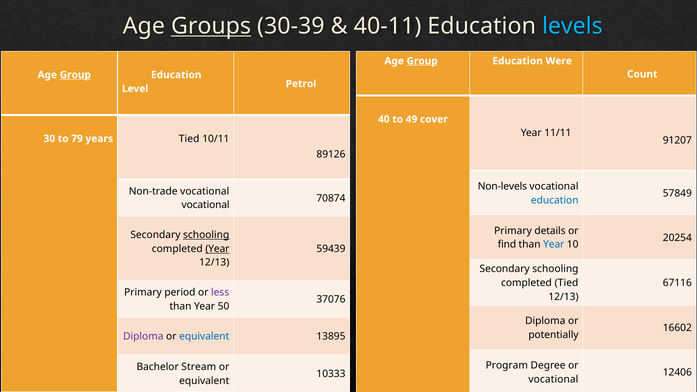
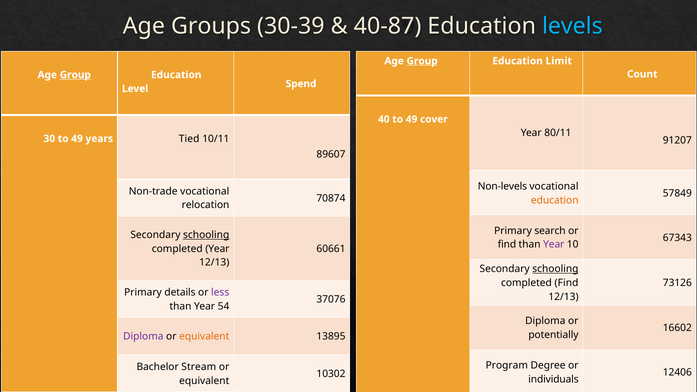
Groups underline: present -> none (211, 26)
40-11: 40-11 -> 40-87 (388, 26)
Were: Were -> Limit (559, 61)
Petrol: Petrol -> Spend (301, 84)
11/11: 11/11 -> 80/11 (558, 133)
30 to 79: 79 -> 49 (77, 139)
89126: 89126 -> 89607 (331, 155)
education colour: blue -> orange (555, 200)
vocational: vocational -> relocation (206, 205)
details: details -> search (550, 231)
20254: 20254 -> 67343 (677, 238)
Year colour: blue -> purple (554, 245)
Year underline: present -> none (217, 249)
59439: 59439 -> 60661 (331, 249)
schooling underline: none -> present (555, 269)
completed Tied: Tied -> Find (567, 283)
67116: 67116 -> 73126 (677, 283)
period: period -> details (180, 292)
50: 50 -> 54 (224, 306)
equivalent colour: blue -> orange (204, 337)
10333: 10333 -> 10302 (331, 374)
vocational: vocational -> individuals (553, 379)
